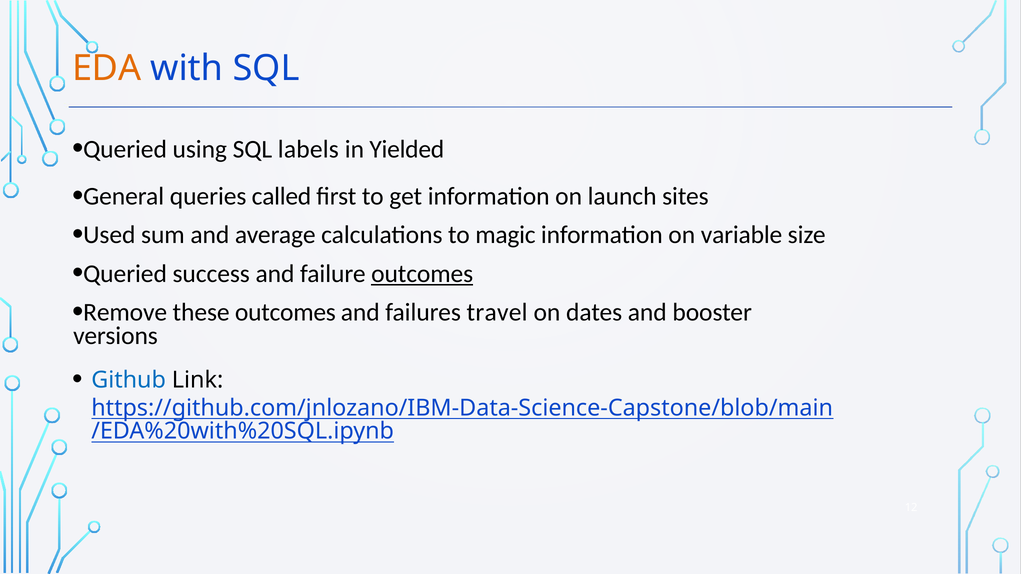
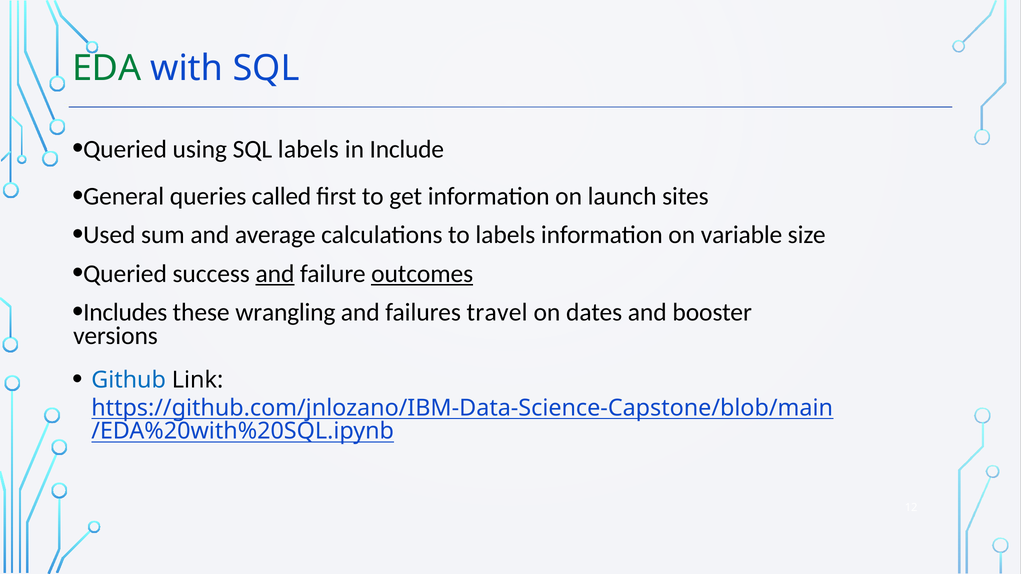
EDA colour: orange -> green (107, 68)
Yielded: Yielded -> Include (407, 149)
to magic: magic -> labels (505, 235)
and underline: none -> present (275, 274)
Remove: Remove -> Includes (125, 313)
these outcomes: outcomes -> wrangling (285, 313)
